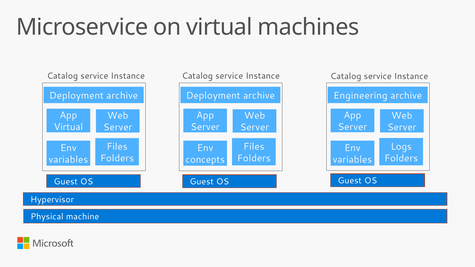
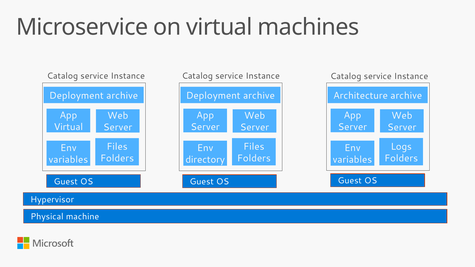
Engineering: Engineering -> Architecture (361, 96)
concepts: concepts -> directory (205, 160)
